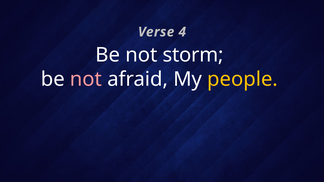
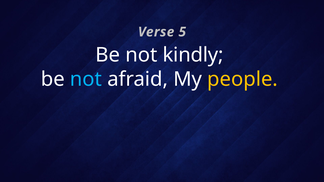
4: 4 -> 5 (182, 32)
storm: storm -> kindly (193, 55)
not colour: pink -> light blue (86, 79)
